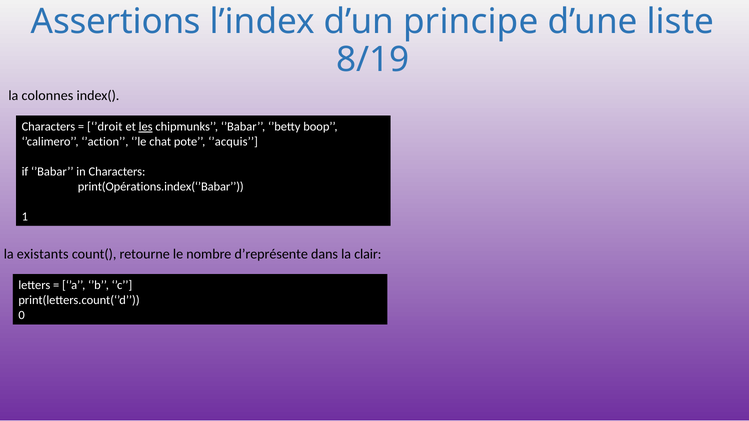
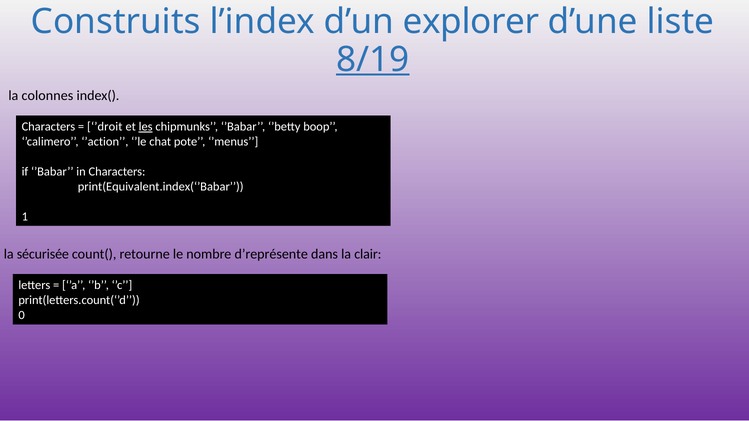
Assertions: Assertions -> Construits (116, 22)
principe: principe -> explorer (471, 22)
8/19 underline: none -> present (373, 59)
’acquis: ’acquis -> ’menus (233, 142)
print(Opérations.index(‘’Babar: print(Opérations.index(‘’Babar -> print(Equivalent.index(‘’Babar (161, 187)
existants: existants -> sécurisée (43, 255)
